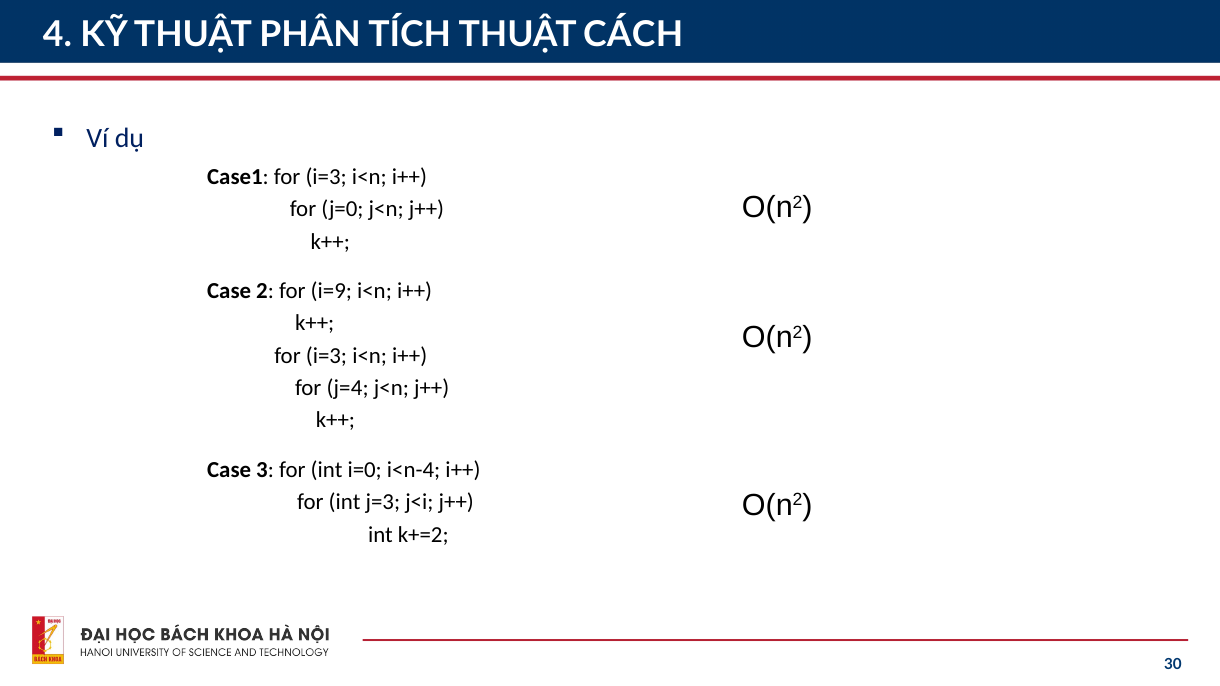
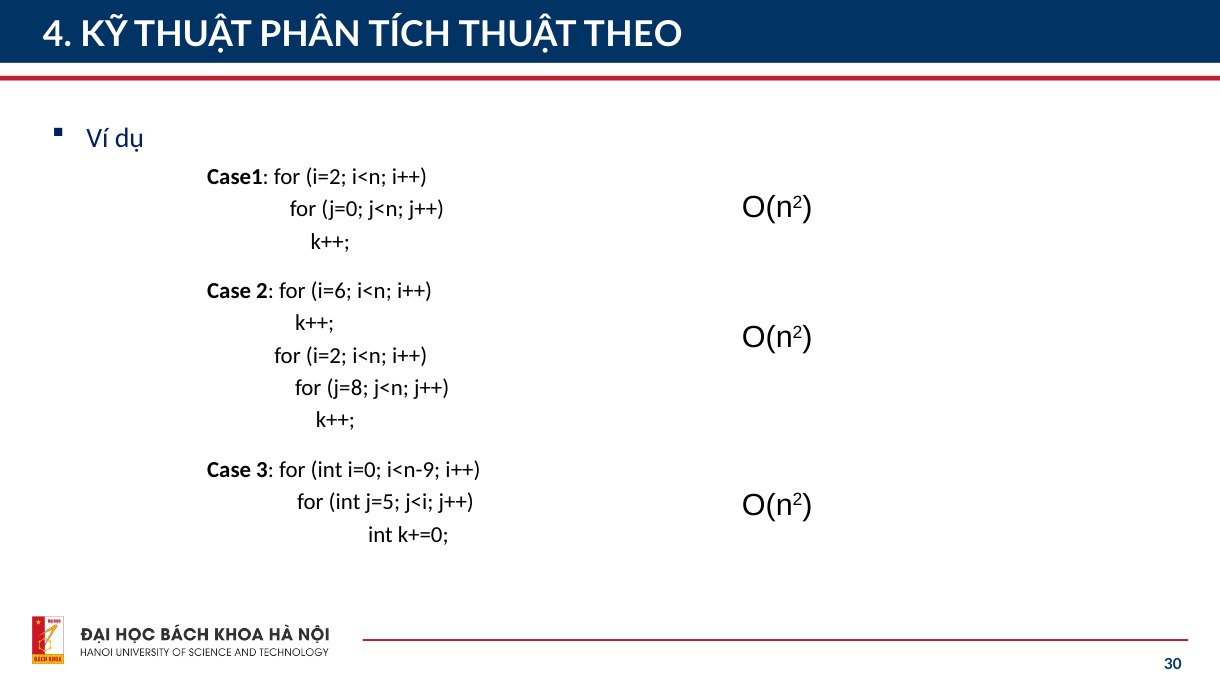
CÁCH: CÁCH -> THEO (633, 35)
Case1 for i=3: i=3 -> i=2 (326, 177)
i=9: i=9 -> i=6 (331, 291)
i=3: i=3 -> i=2 (326, 356)
j=4: j=4 -> j=8 (348, 388)
i<n-4: i<n-4 -> i<n-9 (414, 470)
j=3: j=3 -> j=5 (383, 502)
k+=2: k+=2 -> k+=0 (423, 535)
